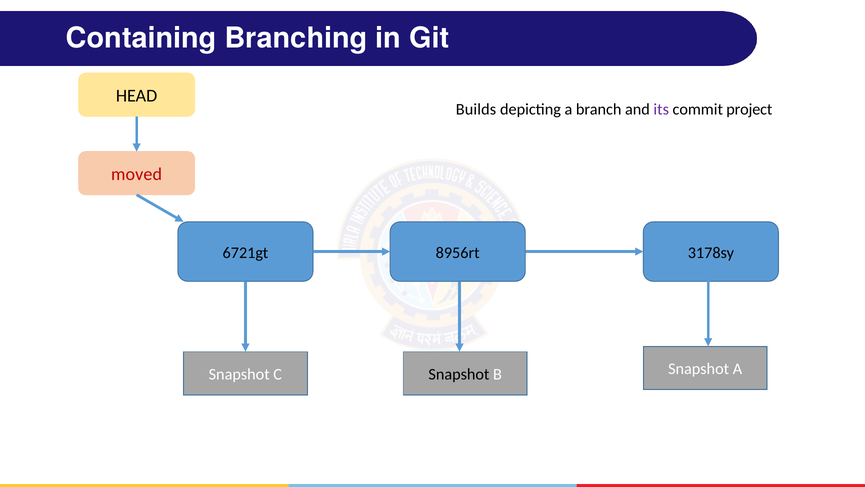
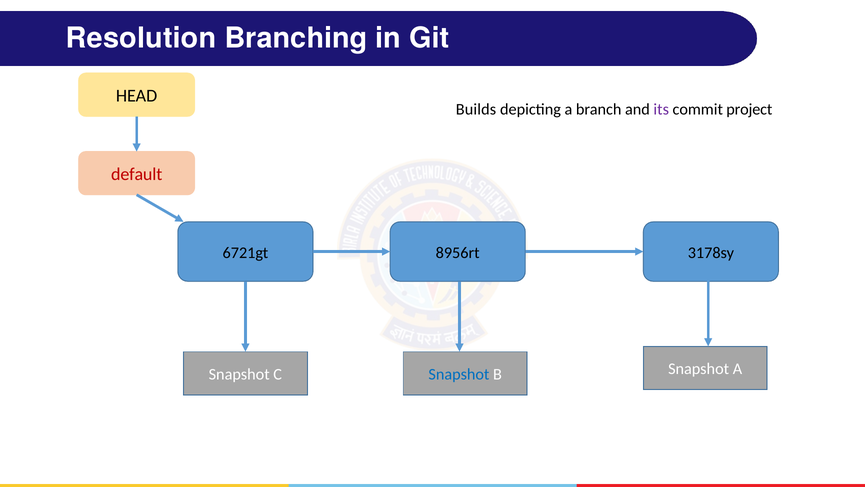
Containing: Containing -> Resolution (141, 38)
moved: moved -> default (137, 174)
Snapshot colour: black -> blue (459, 374)
